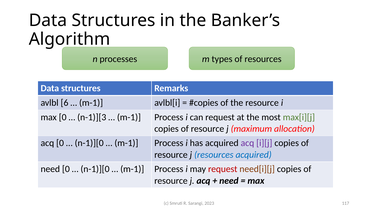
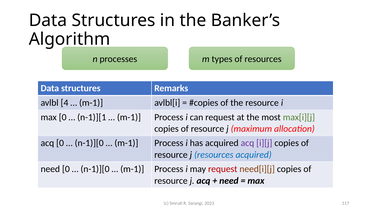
6: 6 -> 4 (65, 103)
n-1)][3: n-1)][3 -> n-1)][1 (92, 117)
